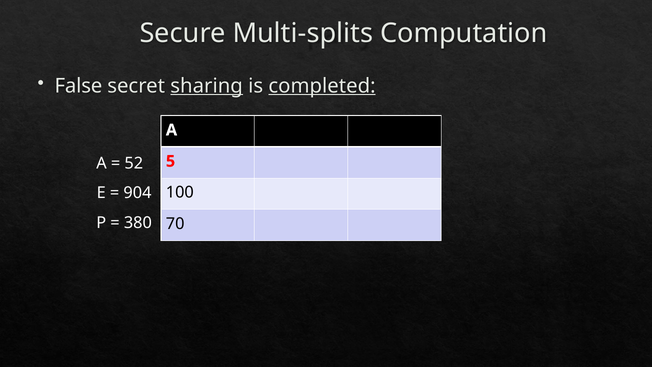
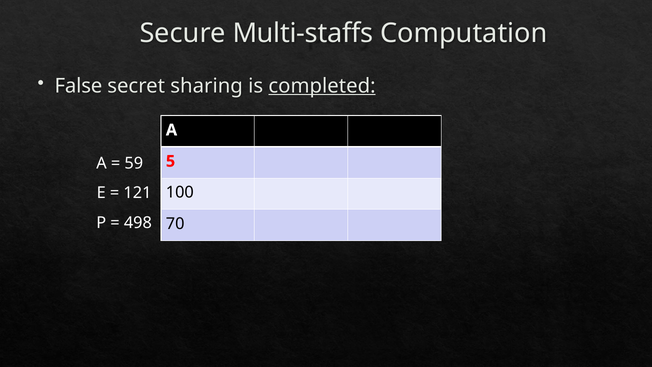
Multi-splits: Multi-splits -> Multi-staffs (303, 33)
sharing underline: present -> none (207, 86)
52: 52 -> 59 (134, 163)
904: 904 -> 121 (137, 193)
380: 380 -> 498 (138, 223)
